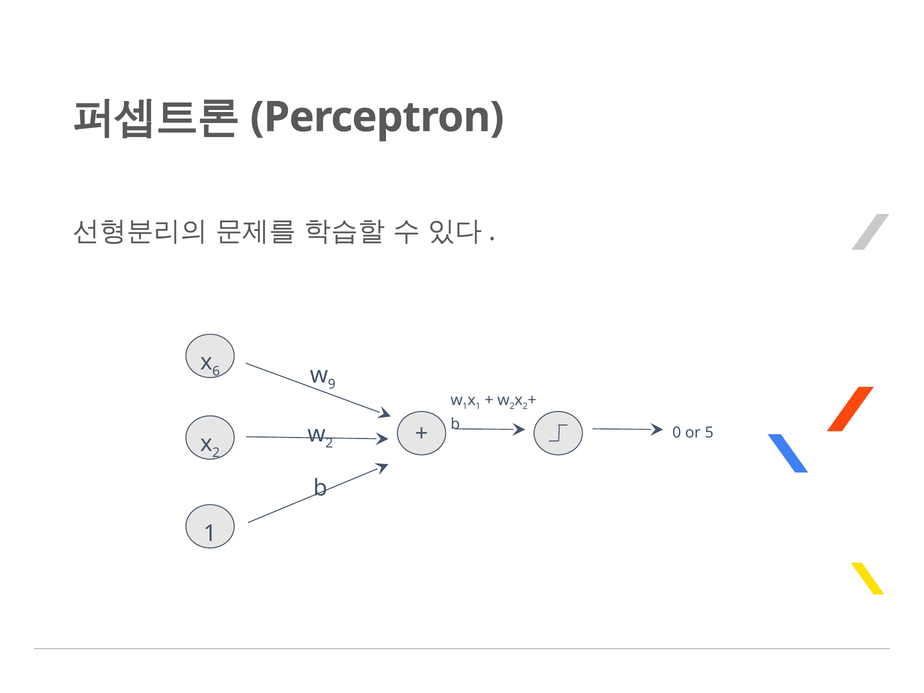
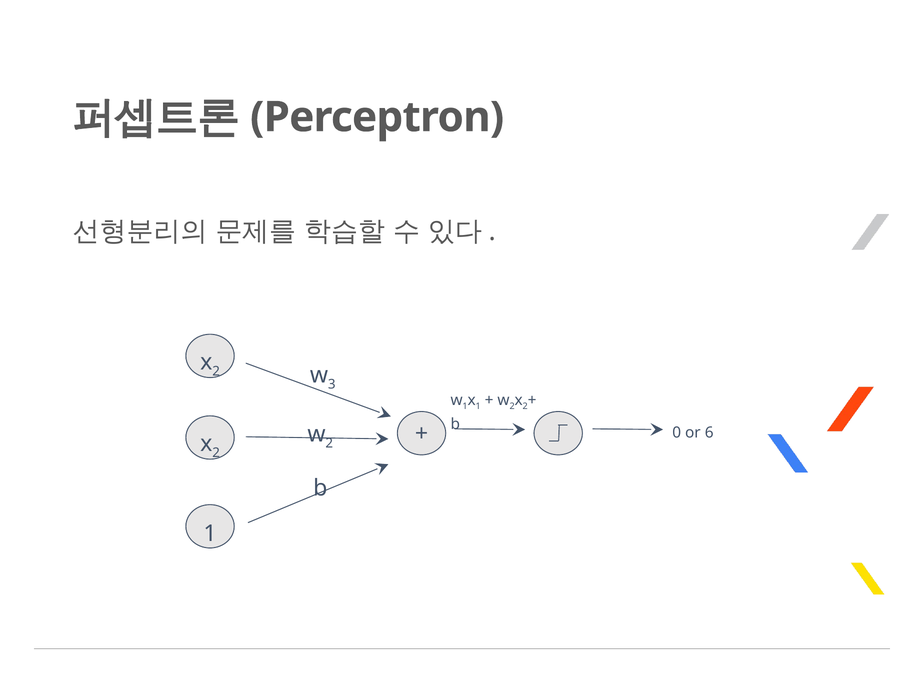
6: 6 -> 2 (216, 371)
9: 9 -> 3 (332, 384)
5: 5 -> 6 (709, 433)
